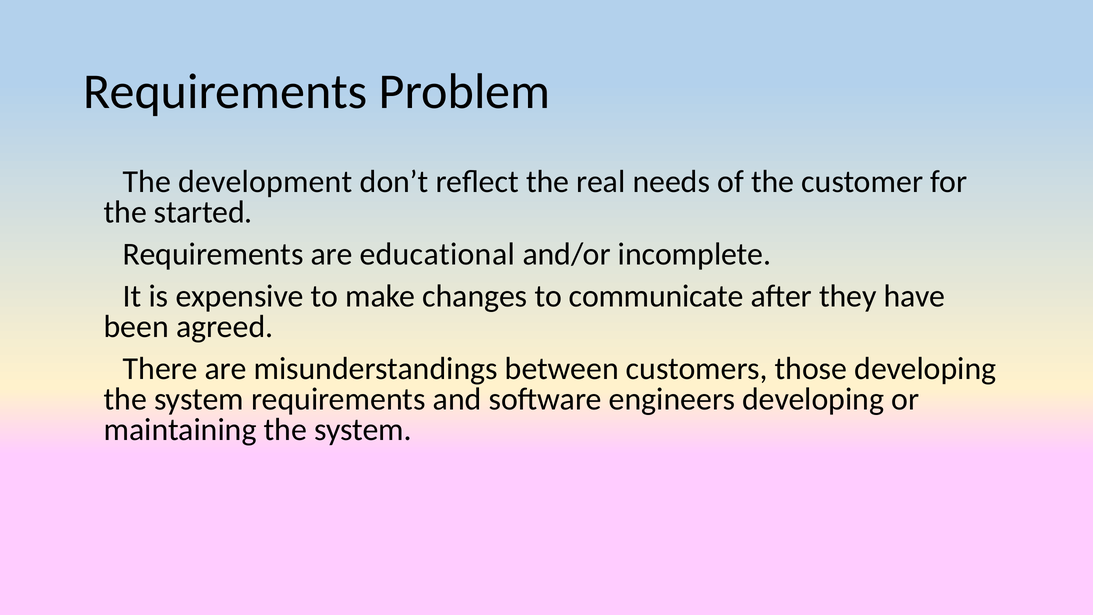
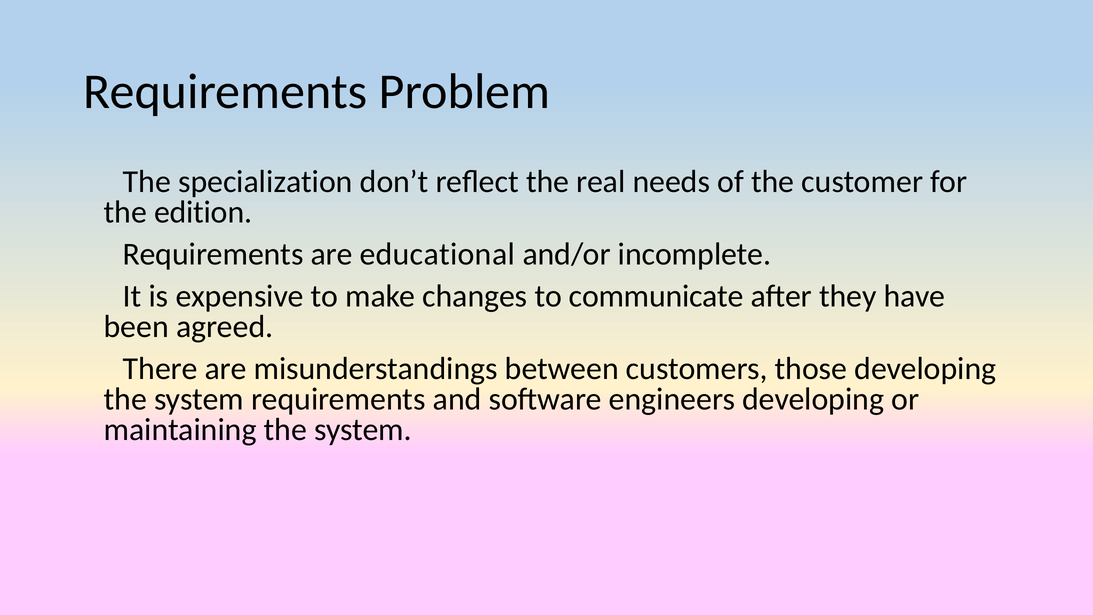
development: development -> specialization (265, 182)
started: started -> edition (203, 212)
